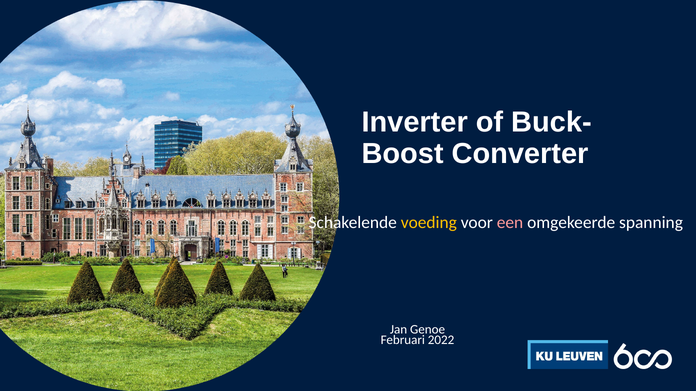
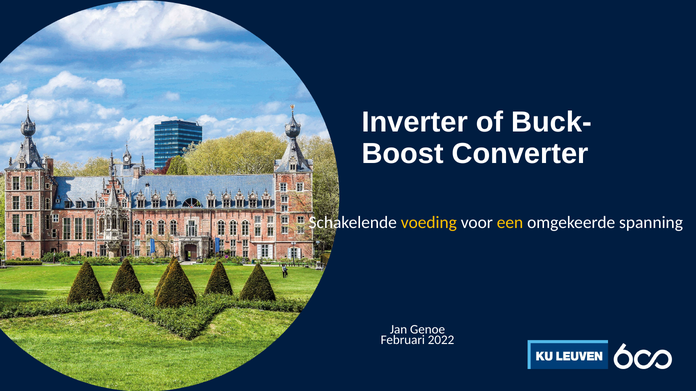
een colour: pink -> yellow (510, 223)
